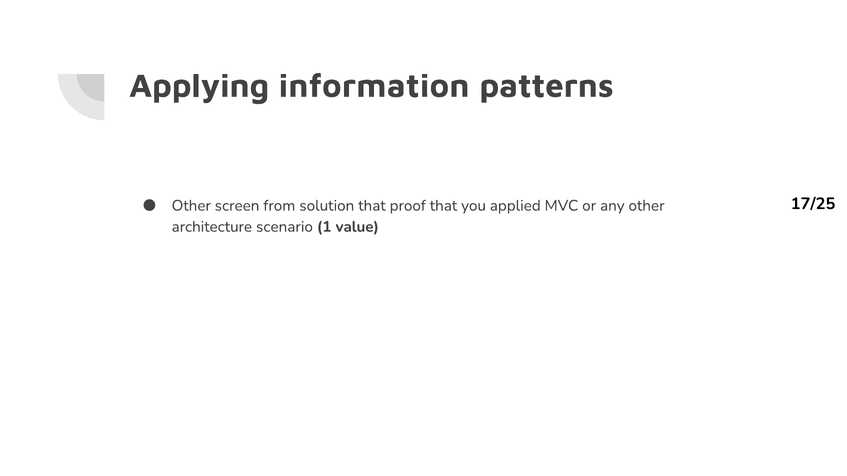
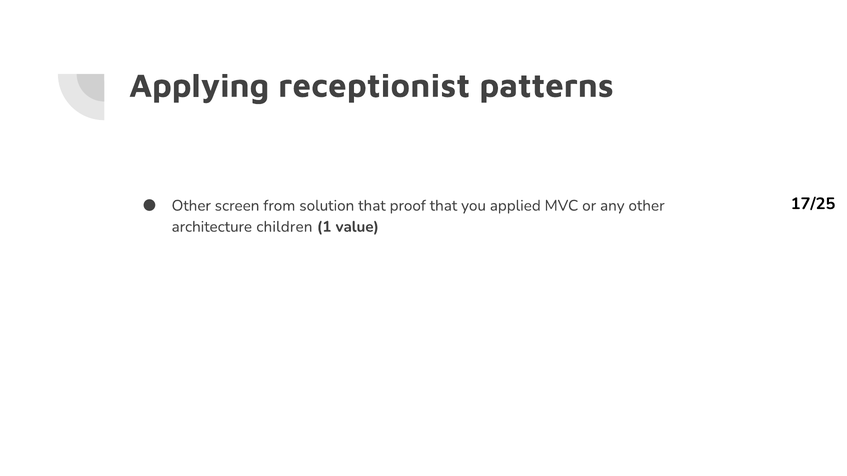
information: information -> receptionist (374, 86)
scenario: scenario -> children (284, 227)
